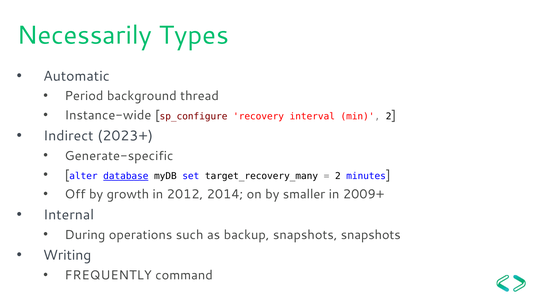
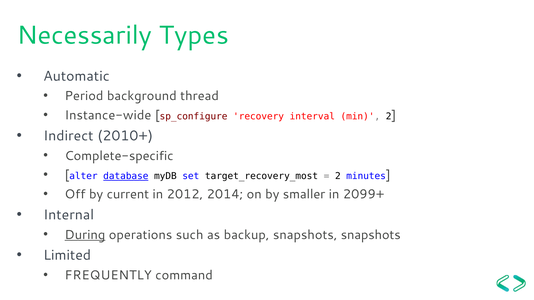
2023+: 2023+ -> 2010+ (125, 136)
Generate-specific: Generate-specific -> Complete-specific (119, 156)
target_recovery_many: target_recovery_many -> target_recovery_most (261, 176)
growth: growth -> current (128, 195)
2009+: 2009+ -> 2099+ (364, 195)
During underline: none -> present (85, 235)
Writing: Writing -> Limited (67, 256)
